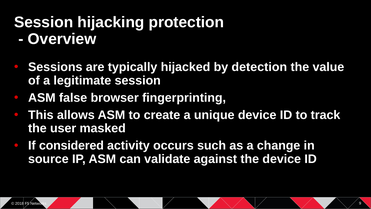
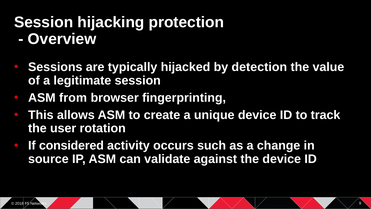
false: false -> from (73, 98)
masked: masked -> rotation (103, 128)
